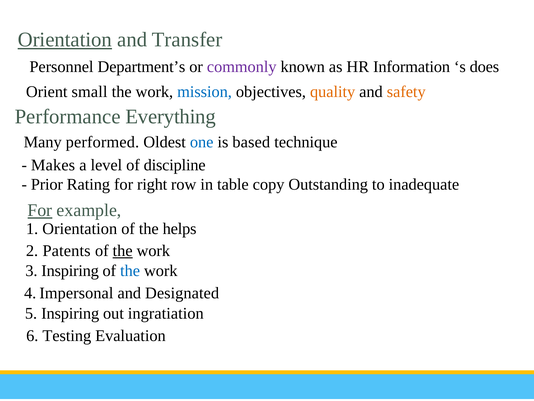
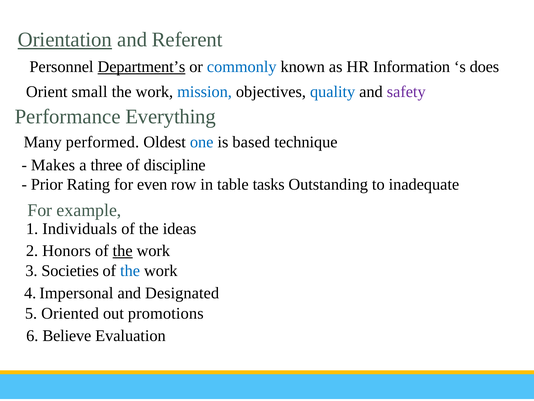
Transfer: Transfer -> Referent (187, 40)
Department’s underline: none -> present (141, 67)
commonly colour: purple -> blue (242, 67)
quality colour: orange -> blue (333, 92)
safety colour: orange -> purple (406, 92)
level: level -> three (106, 165)
right: right -> even (152, 184)
copy: copy -> tasks (269, 184)
For underline: present -> none (40, 210)
1 Orientation: Orientation -> Individuals (80, 229)
helps: helps -> ideas (180, 229)
Patents: Patents -> Honors (67, 250)
3 Inspiring: Inspiring -> Societies (70, 270)
5 Inspiring: Inspiring -> Oriented (70, 313)
ingratiation: ingratiation -> promotions (166, 313)
Testing: Testing -> Believe (67, 335)
